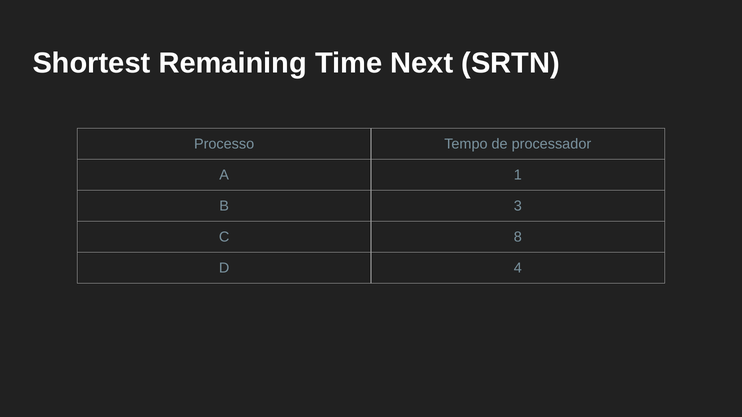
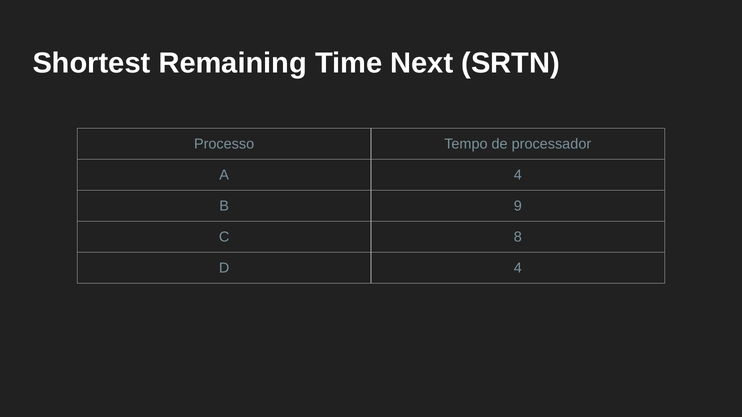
A 1: 1 -> 4 (518, 175)
3: 3 -> 9 (518, 206)
